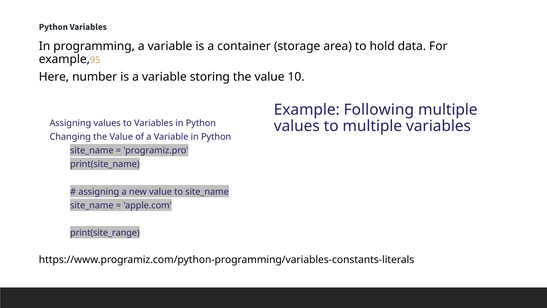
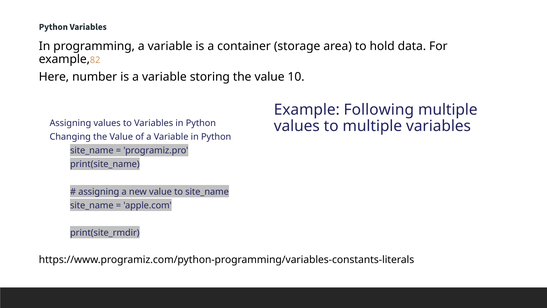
95: 95 -> 82 (95, 60)
print(site_range: print(site_range -> print(site_rmdir (105, 233)
